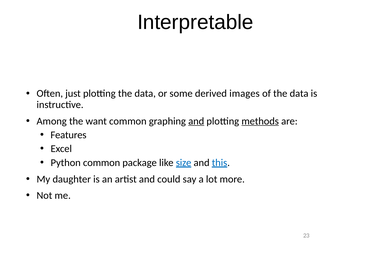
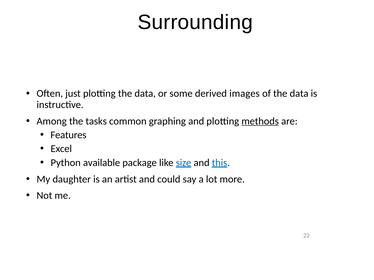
Interpretable: Interpretable -> Surrounding (195, 22)
want: want -> tasks (96, 121)
and underline: present -> none (196, 121)
Python common: common -> available (102, 163)
